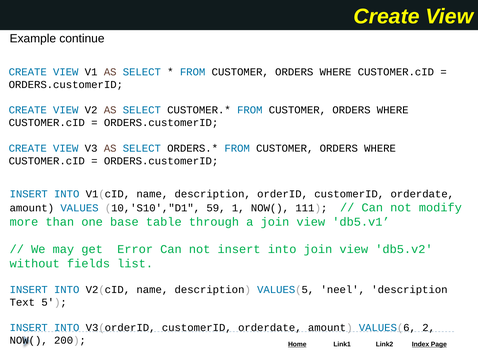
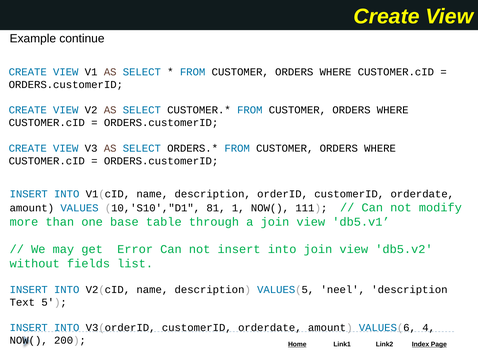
59: 59 -> 81 (216, 208)
2: 2 -> 4 (429, 328)
